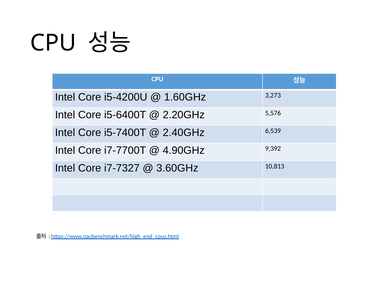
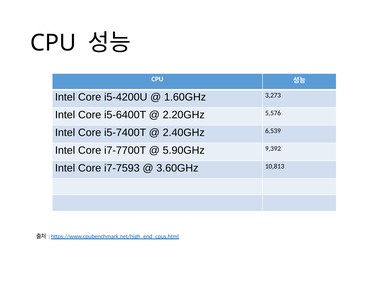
4.90GHz: 4.90GHz -> 5.90GHz (184, 151)
i7-7327: i7-7327 -> i7-7593 (122, 168)
